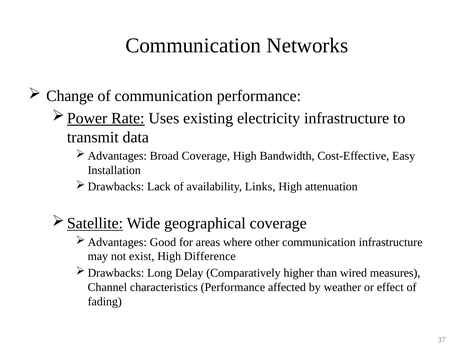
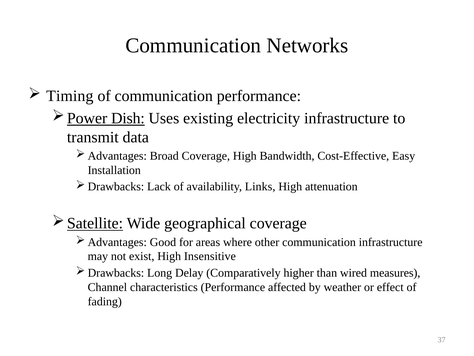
Change: Change -> Timing (70, 96)
Rate: Rate -> Dish (128, 118)
Difference: Difference -> Insensitive (210, 256)
